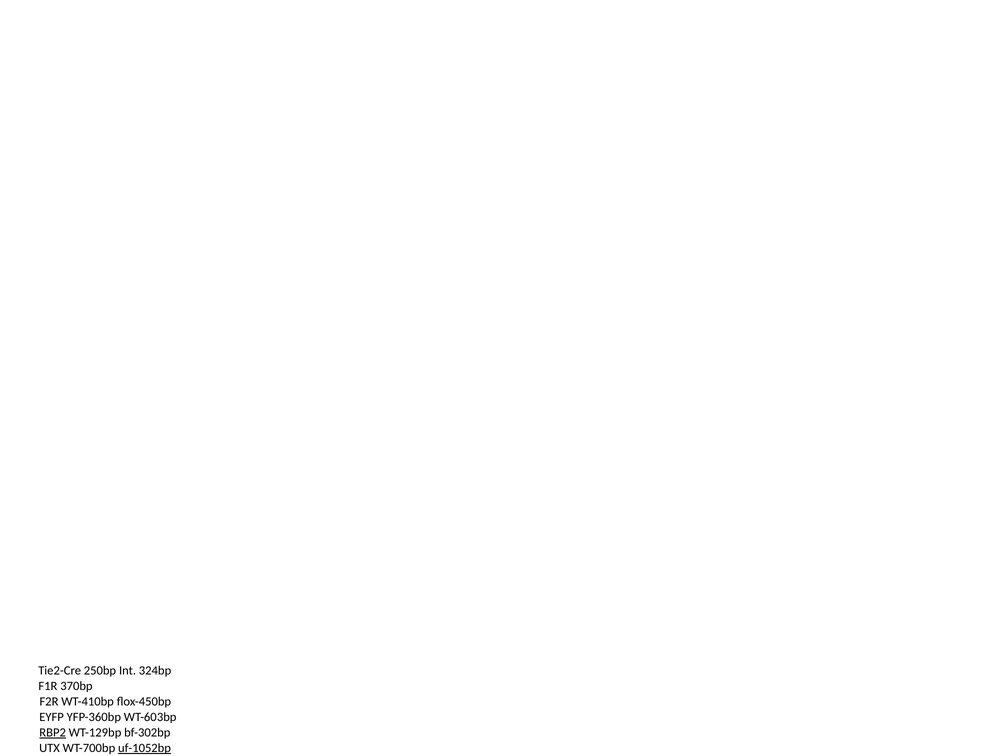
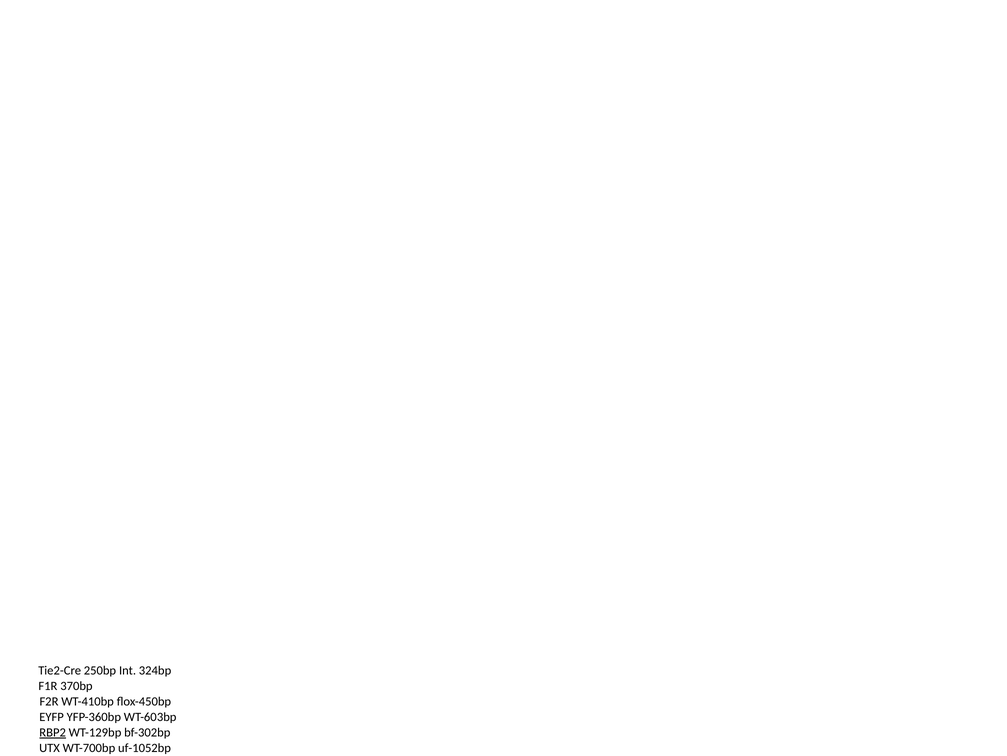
uf-1052bp underline: present -> none (144, 747)
